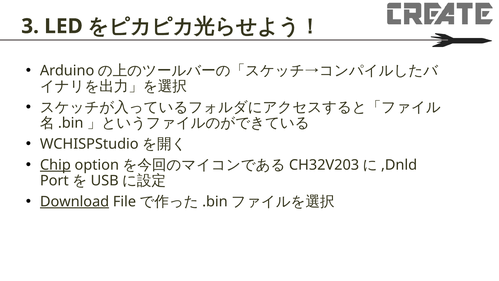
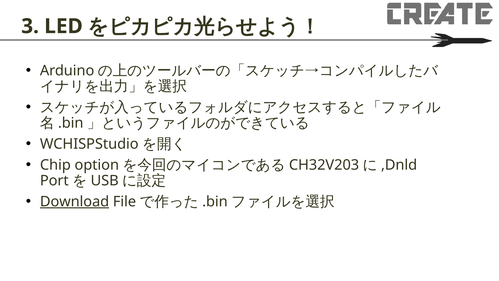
Chip underline: present -> none (55, 165)
